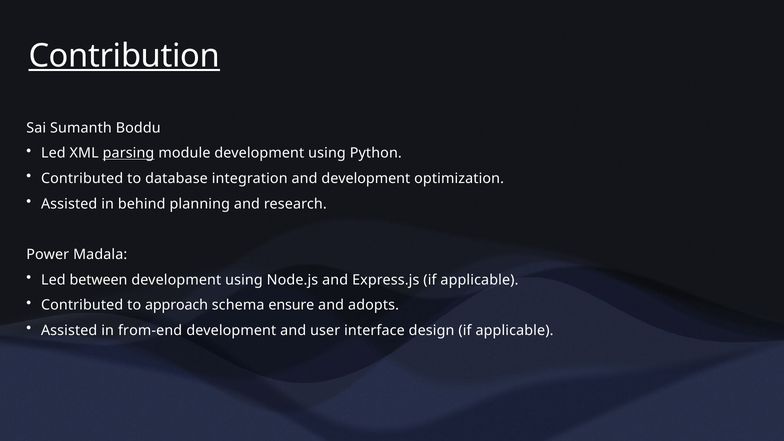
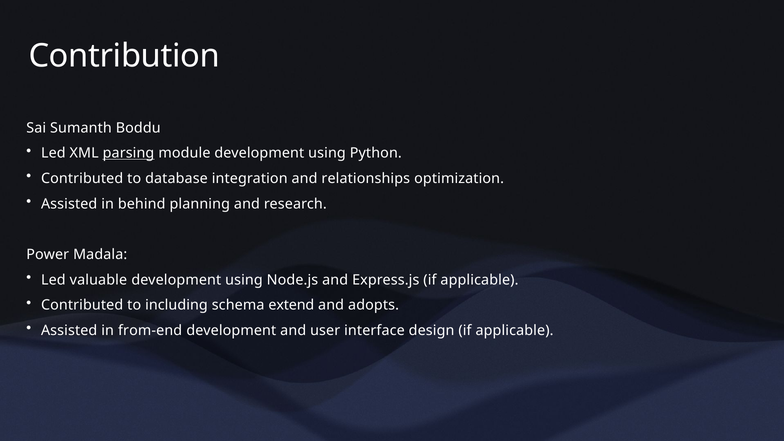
Contribution underline: present -> none (124, 56)
and development: development -> relationships (366, 178)
between: between -> valuable (98, 280)
approach: approach -> including (176, 305)
ensure: ensure -> extend (291, 305)
